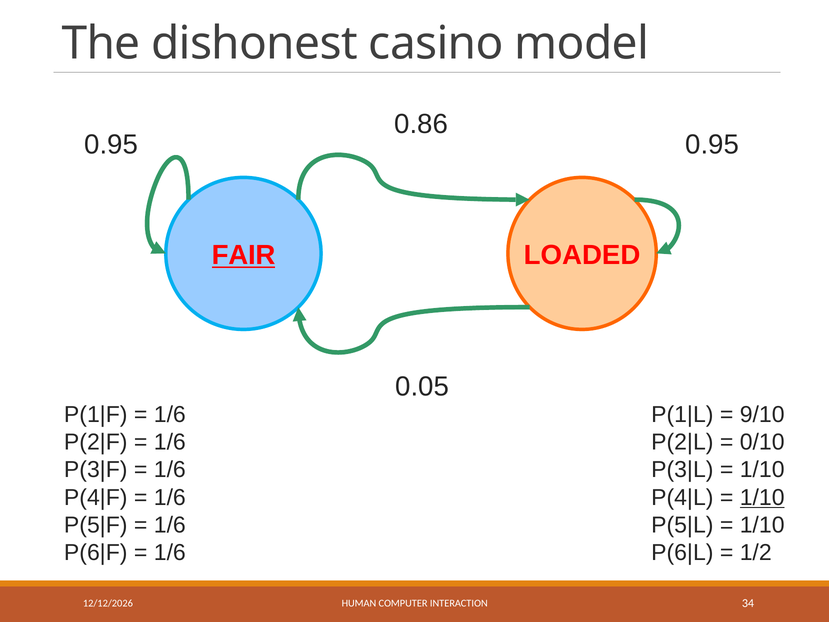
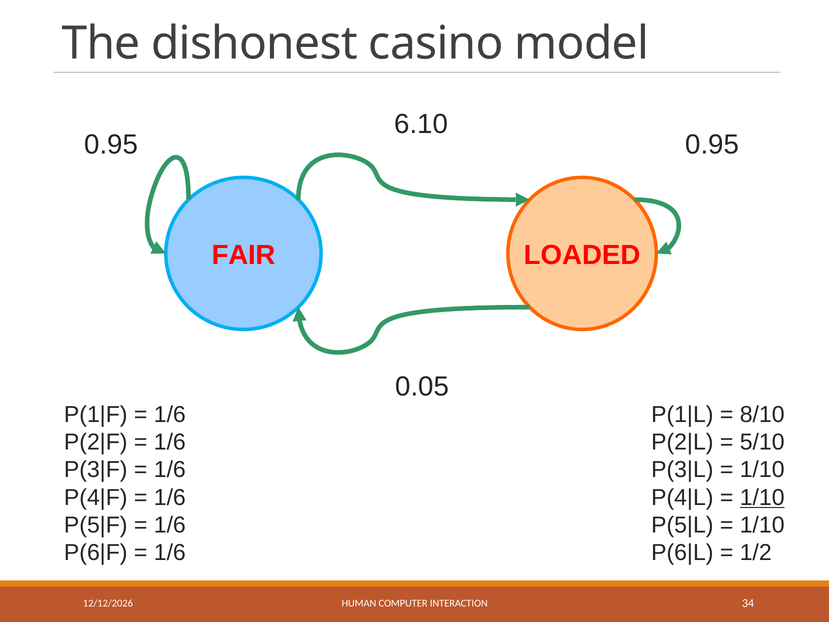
0.86: 0.86 -> 6.10 (421, 124)
FAIR underline: present -> none (244, 255)
9/10: 9/10 -> 8/10 (762, 414)
0/10: 0/10 -> 5/10 (762, 442)
